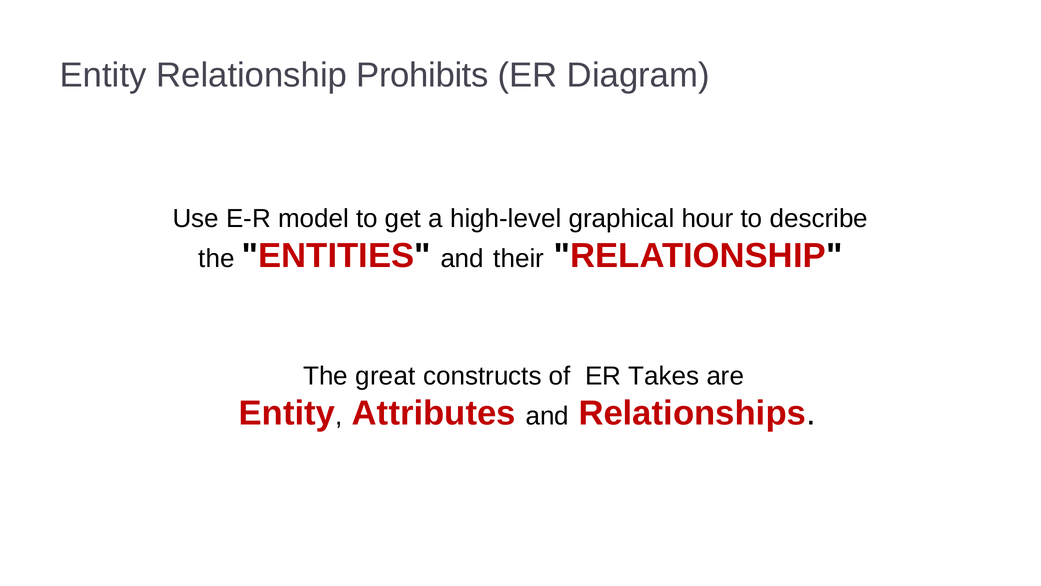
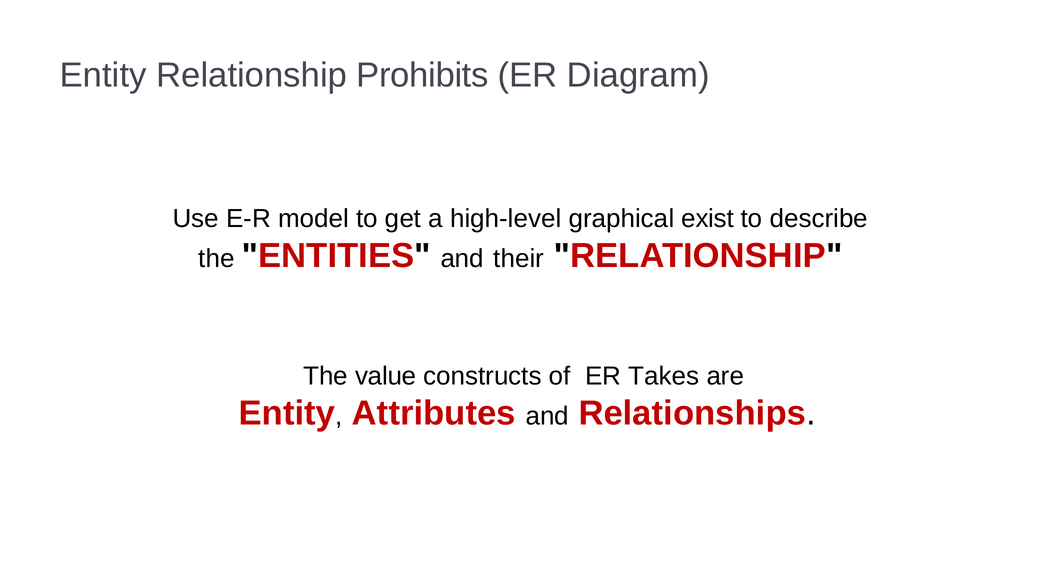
hour: hour -> exist (708, 218)
great: great -> value (386, 376)
